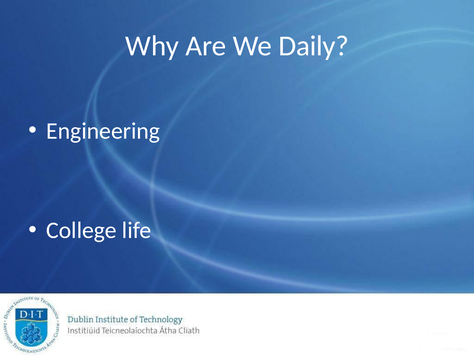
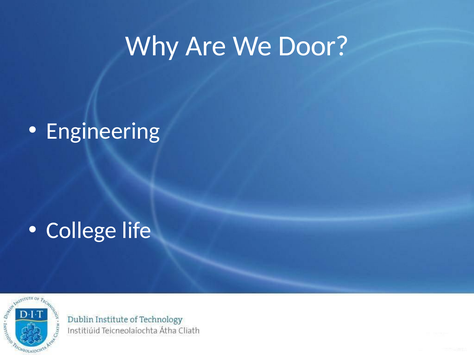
Daily: Daily -> Door (314, 46)
